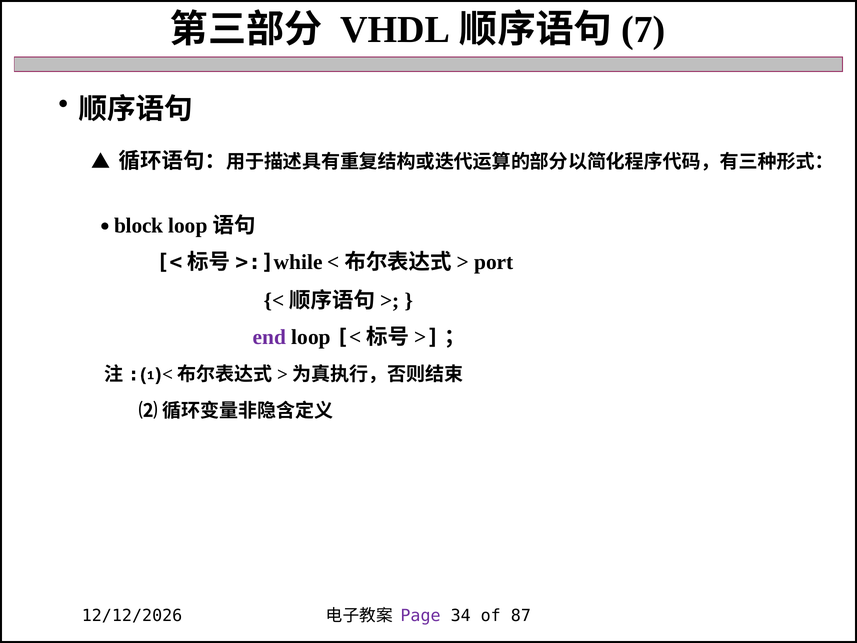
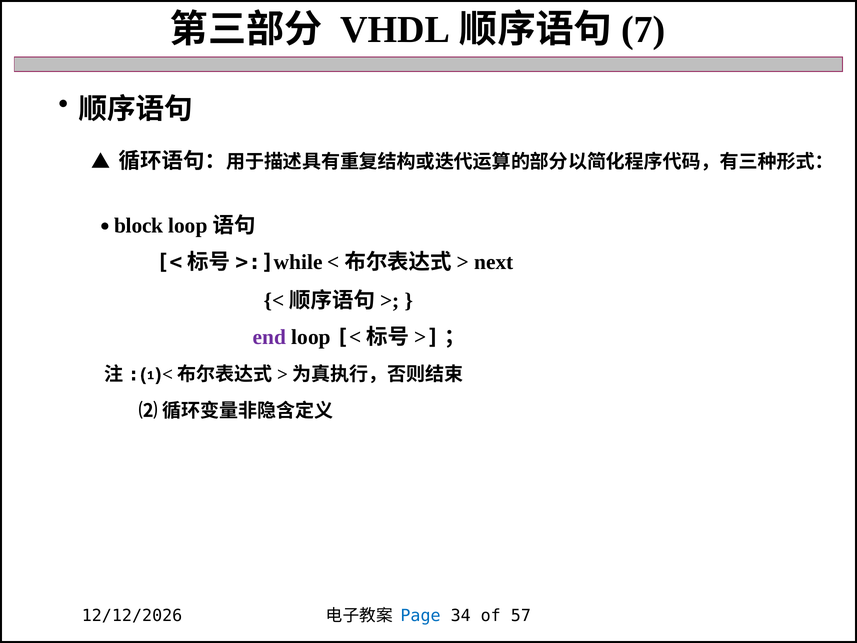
port: port -> next (494, 262)
Page colour: purple -> blue (421, 615)
87: 87 -> 57 (521, 615)
